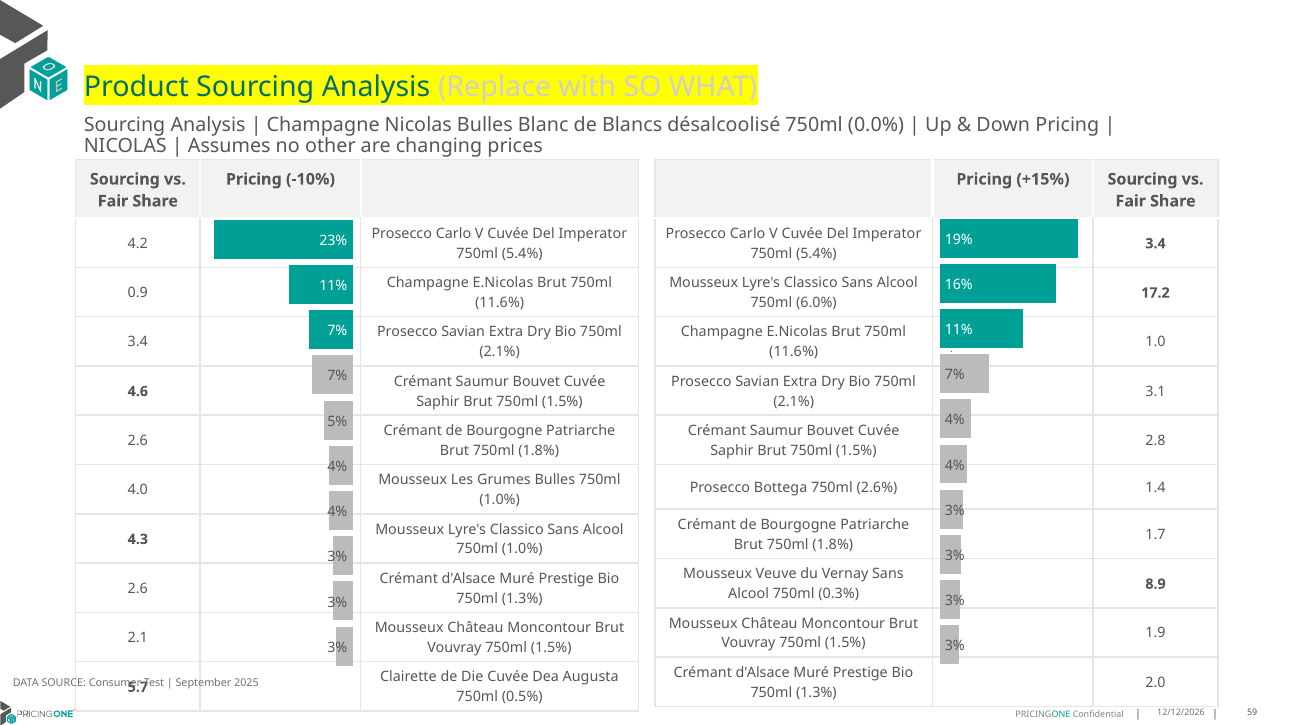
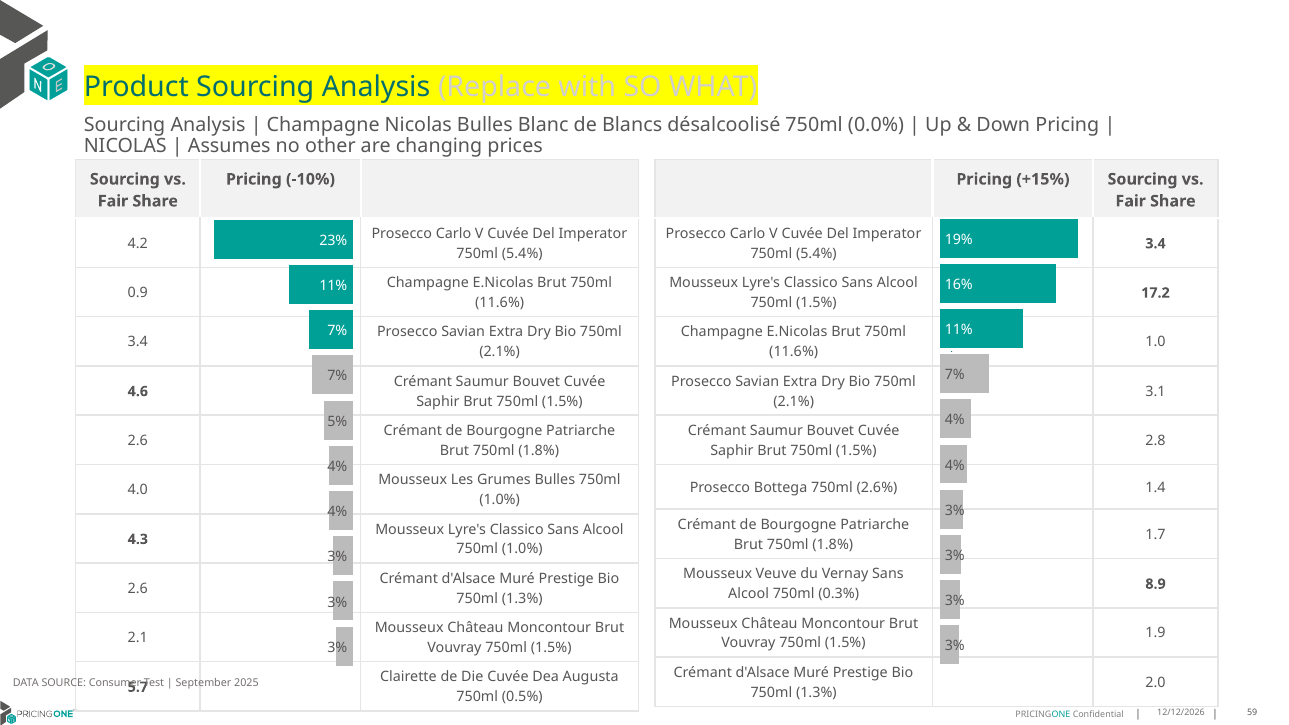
6.0%: 6.0% -> 1.5% (816, 303)
